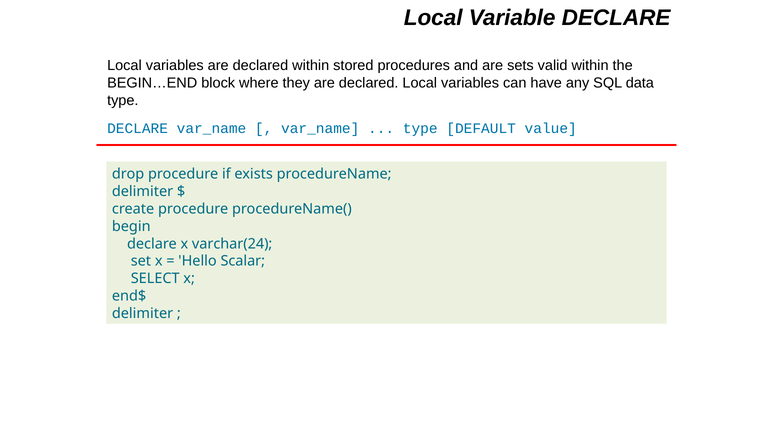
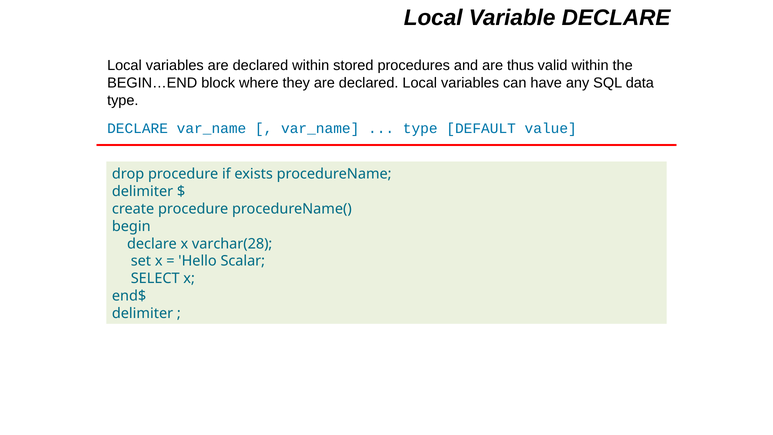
sets: sets -> thus (521, 66)
varchar(24: varchar(24 -> varchar(28 (232, 244)
